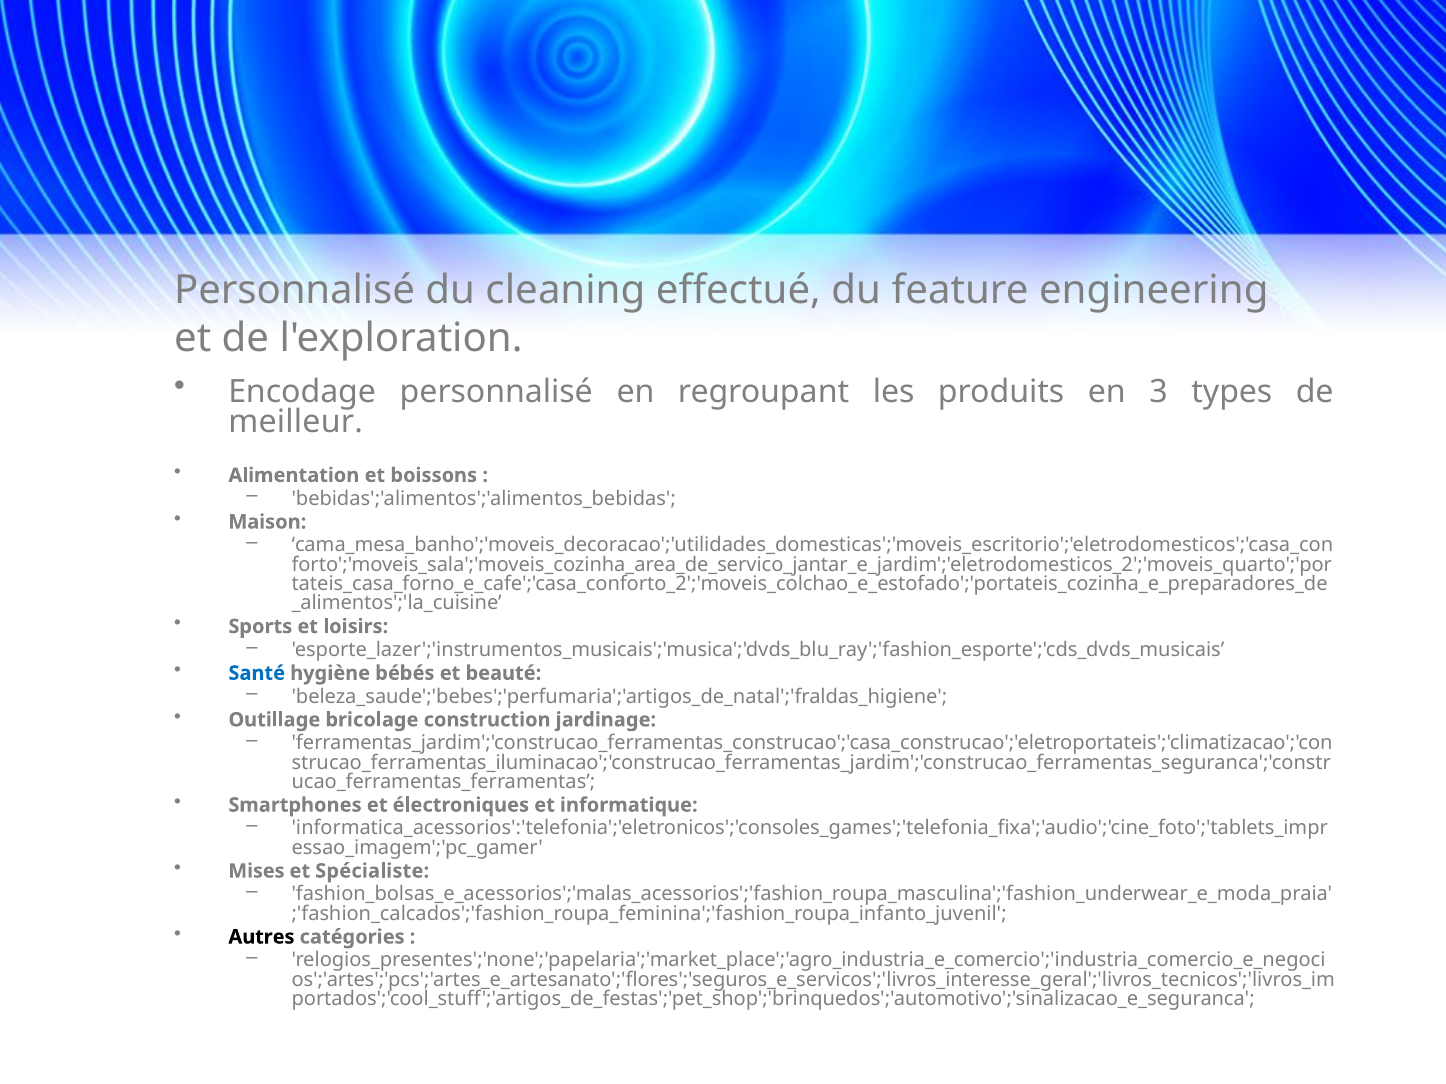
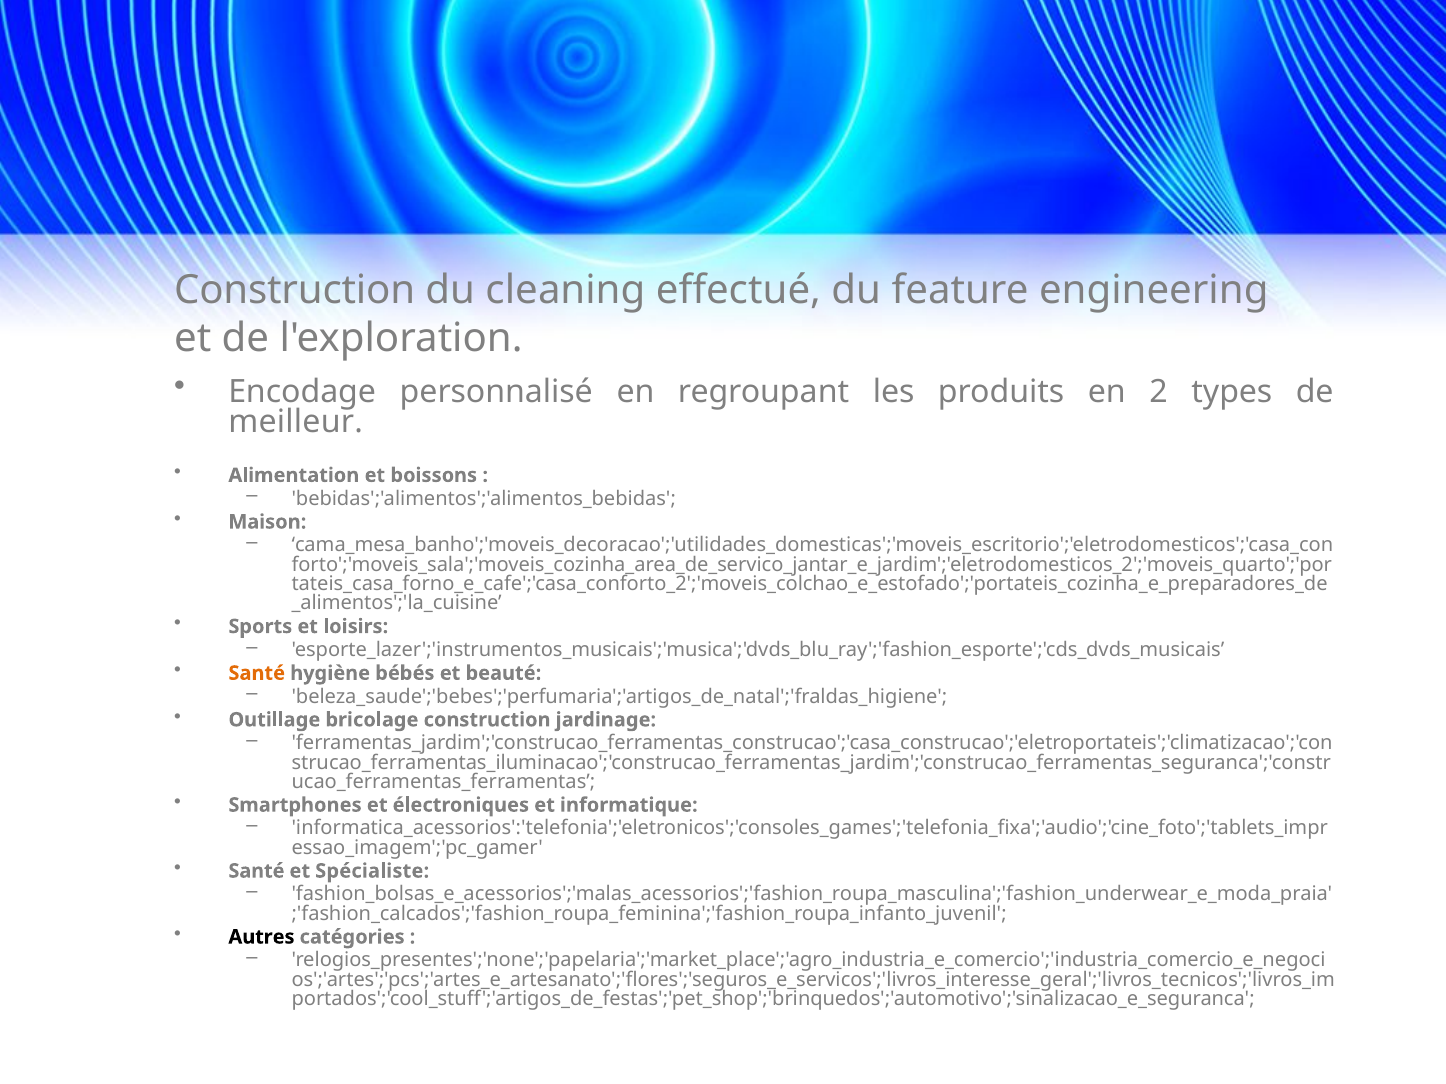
Personnalisé: Personnalisé -> Construction (295, 291)
3: 3 -> 2 (1159, 392)
Santé colour: blue -> orange (257, 673)
Mises: Mises -> Santé (256, 871)
